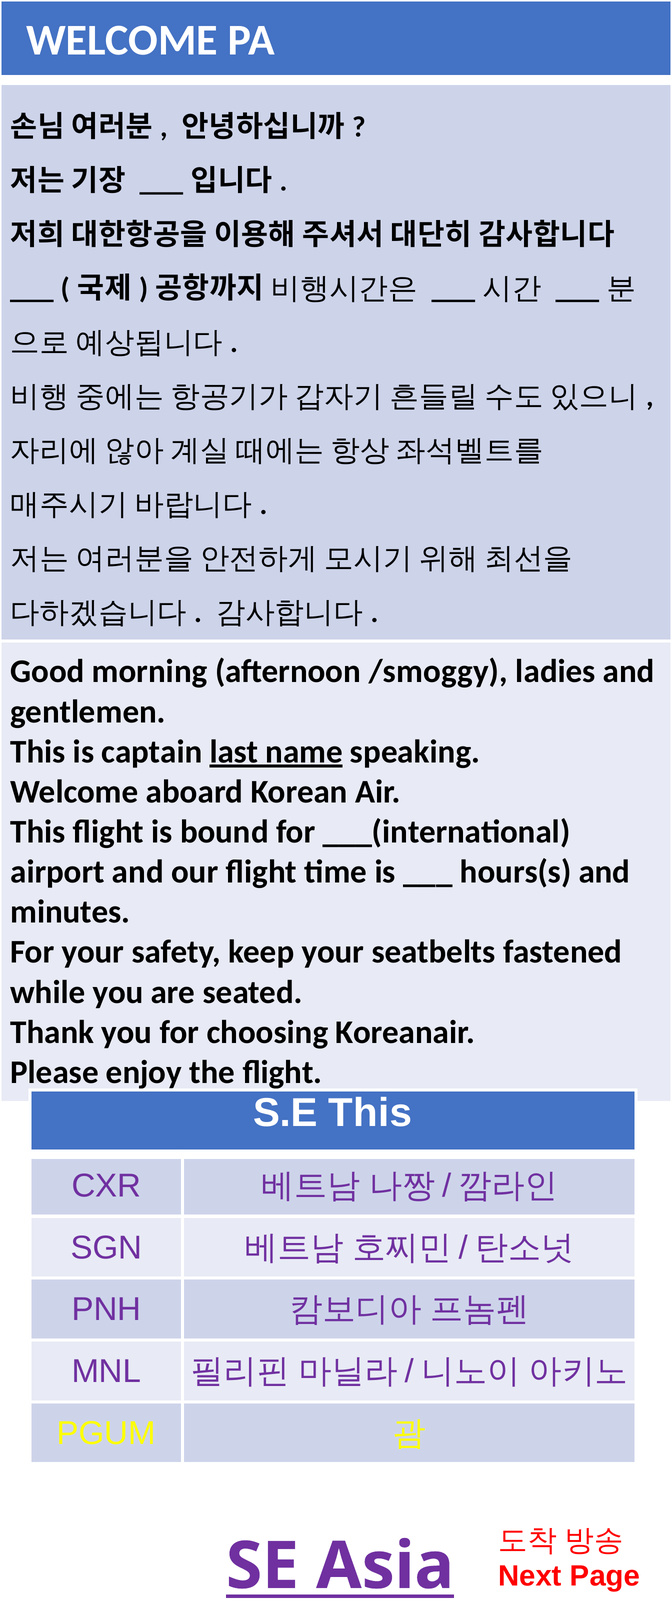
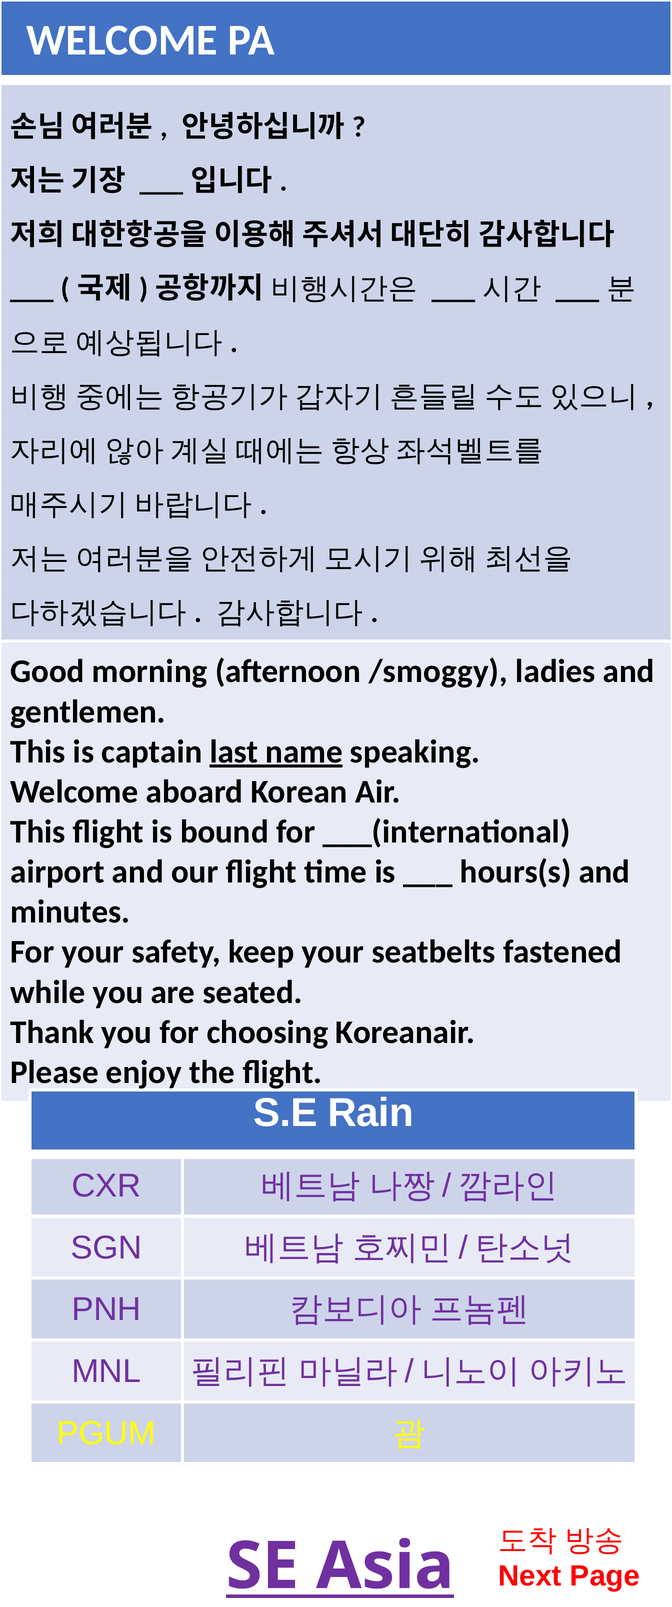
S.E This: This -> Rain (371, 1114)
